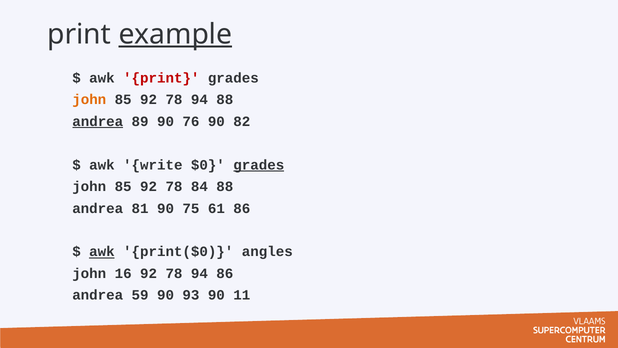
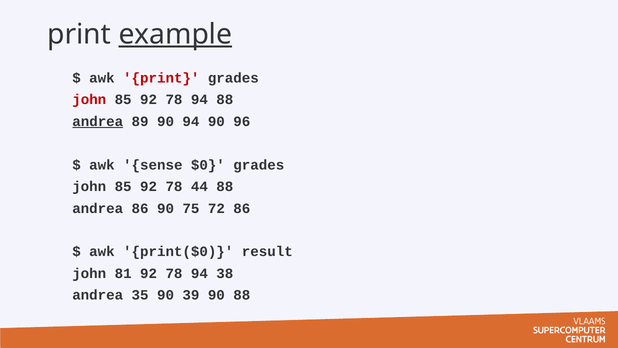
john colour: orange -> red (89, 100)
90 76: 76 -> 94 (191, 121)
82: 82 -> 96 (242, 121)
write: write -> sense (153, 165)
grades underline: present -> none (259, 165)
84: 84 -> 44 (199, 186)
andrea 81: 81 -> 86 (140, 208)
61: 61 -> 72 (216, 208)
awk underline: present -> none (102, 252)
angles: angles -> result (267, 252)
16: 16 -> 81 (123, 273)
94 86: 86 -> 38 (225, 273)
59: 59 -> 35 (140, 295)
93: 93 -> 39 (191, 295)
90 11: 11 -> 88 (242, 295)
